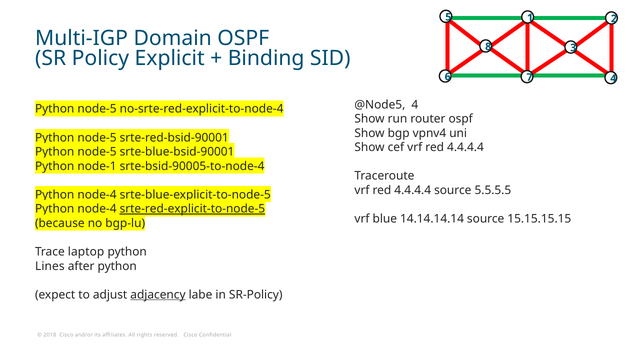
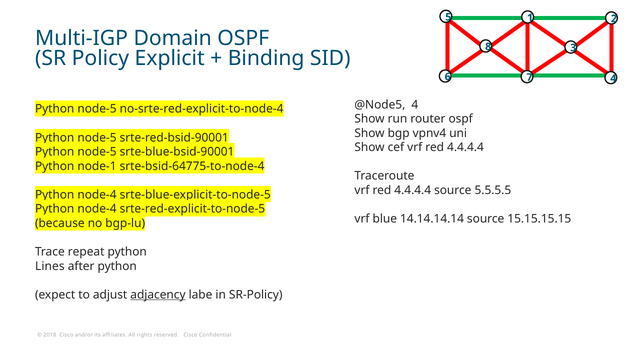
srte-bsid-90005-to-node-4: srte-bsid-90005-to-node-4 -> srte-bsid-64775-to-node-4 (192, 166)
srte-red-explicit-to-node-5 underline: present -> none (192, 209)
laptop: laptop -> repeat (86, 252)
